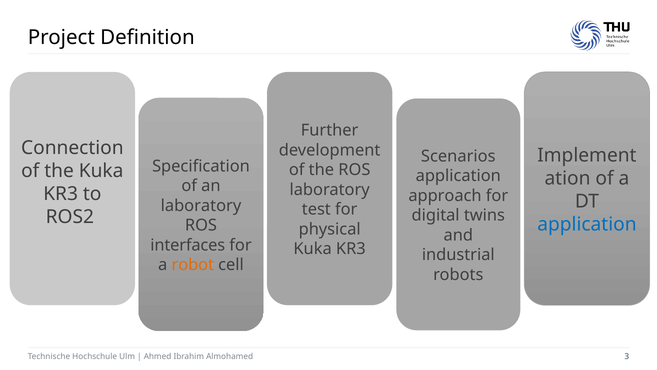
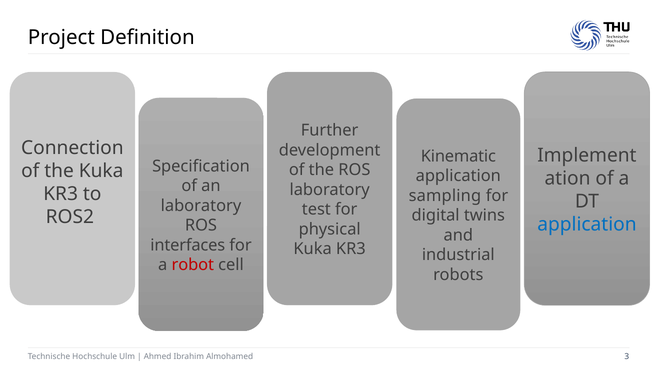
Scenarios: Scenarios -> Kinematic (458, 156)
approach: approach -> sampling (445, 196)
robot colour: orange -> red (193, 265)
